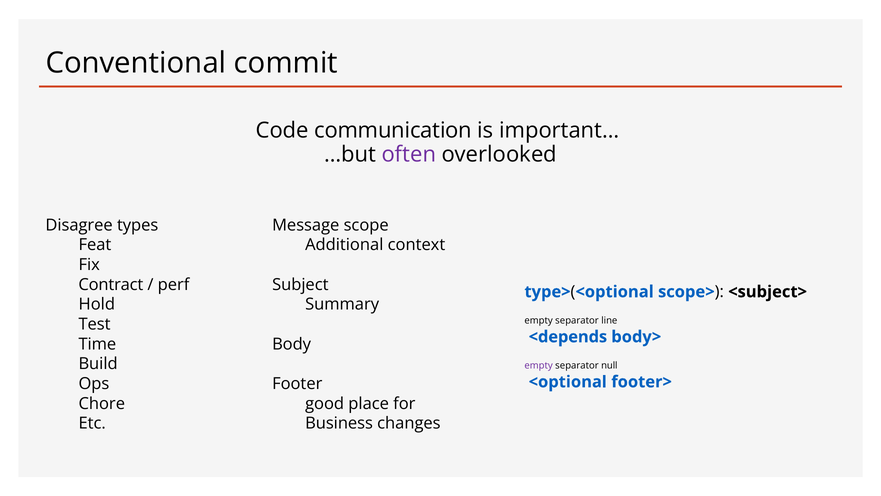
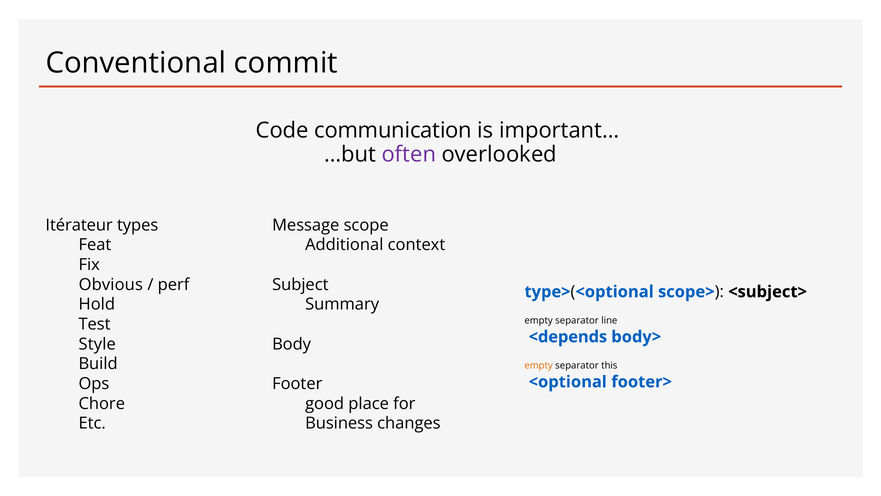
Disagree: Disagree -> Itérateur (79, 225)
Contract: Contract -> Obvious (111, 284)
Time: Time -> Style (97, 344)
empty colour: purple -> orange (539, 365)
null: null -> this (609, 365)
